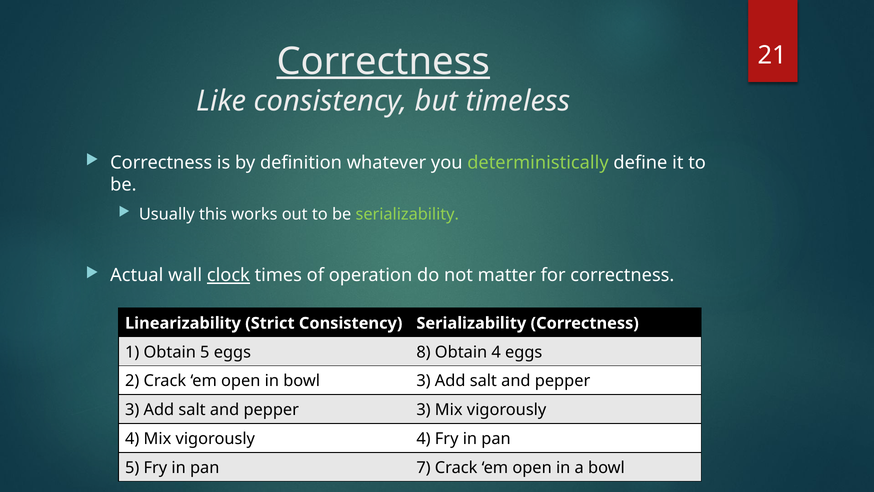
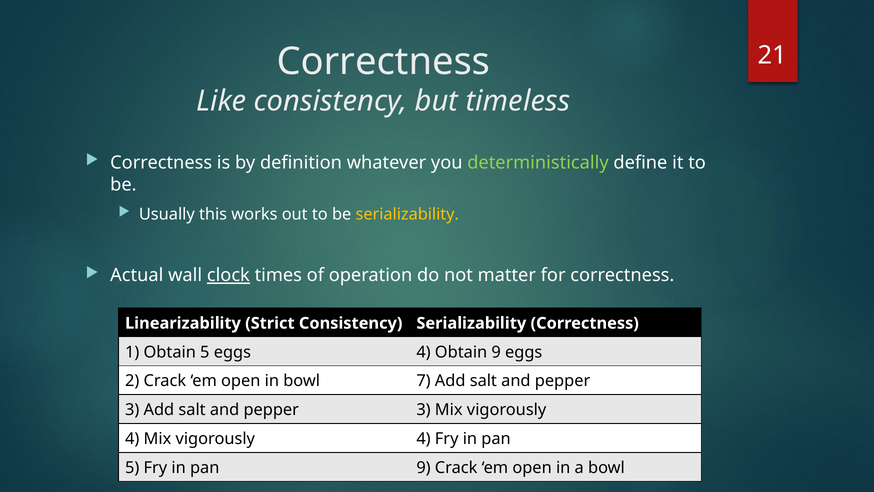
Correctness underline: present -> none (383, 61)
serializability colour: light green -> yellow (407, 214)
eggs 8: 8 -> 4 (424, 352)
Obtain 4: 4 -> 9 (496, 352)
bowl 3: 3 -> 7 (424, 381)
pan 7: 7 -> 9 (424, 467)
